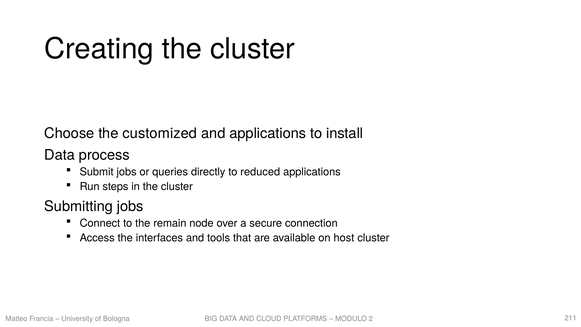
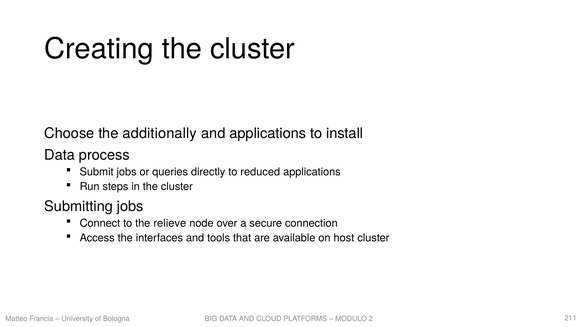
customized: customized -> additionally (160, 133)
remain: remain -> relieve (170, 223)
